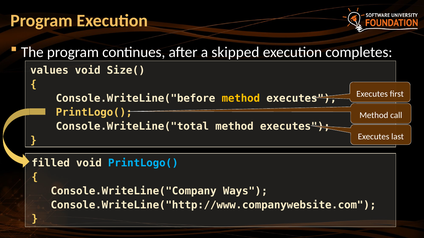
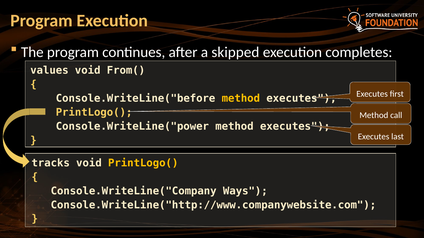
Size(: Size( -> From( (126, 71)
Console.WriteLine("total: Console.WriteLine("total -> Console.WriteLine("power (132, 127)
filled: filled -> tracks (51, 163)
PrintLogo( colour: light blue -> yellow (143, 163)
